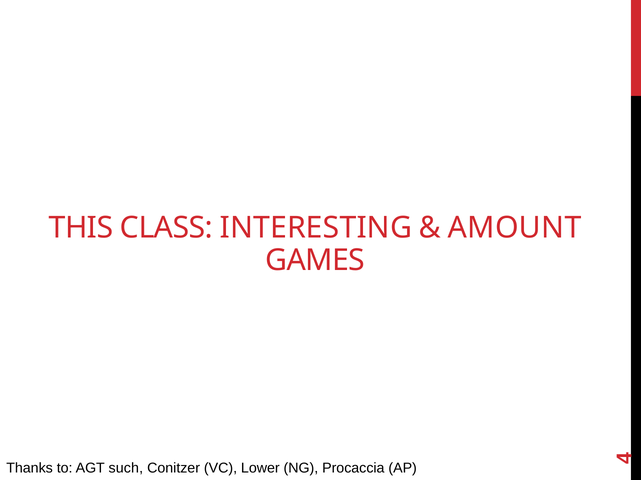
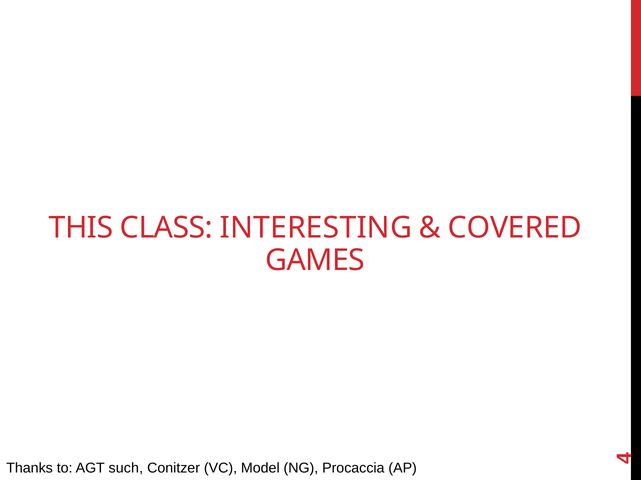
AMOUNT: AMOUNT -> COVERED (515, 228)
Lower: Lower -> Model (260, 469)
